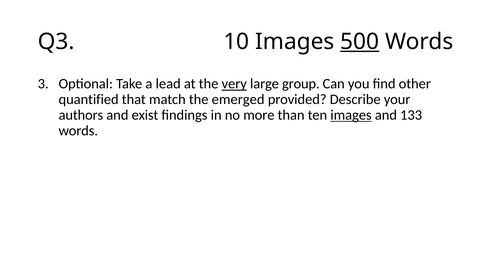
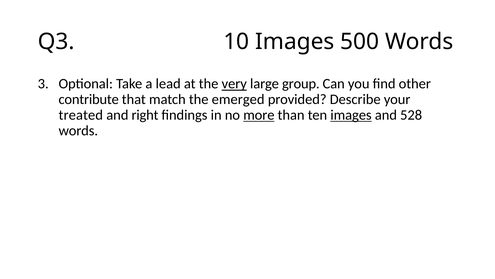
500 underline: present -> none (360, 42)
quantified: quantified -> contribute (89, 99)
authors: authors -> treated (81, 115)
exist: exist -> right (145, 115)
more underline: none -> present (259, 115)
133: 133 -> 528 (411, 115)
